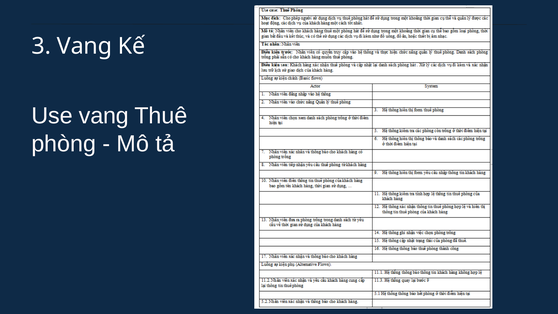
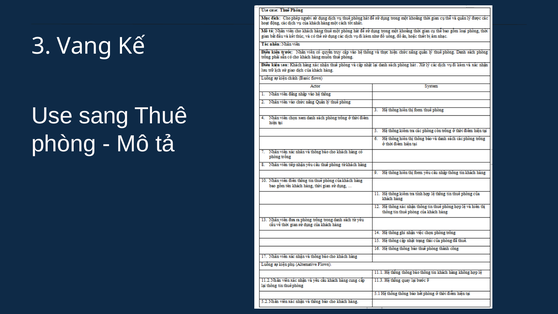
Use vang: vang -> sang (104, 116)
